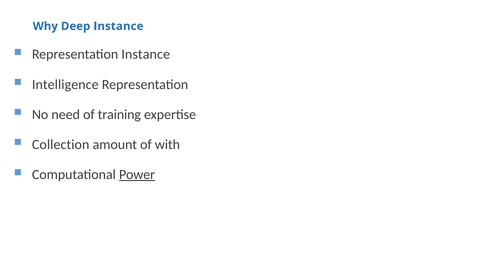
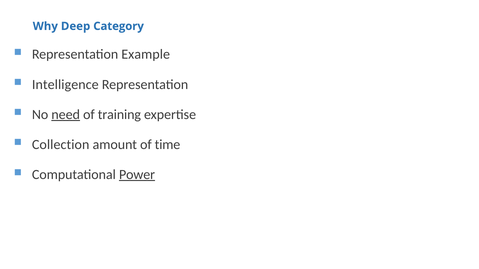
Deep Instance: Instance -> Category (119, 26)
Representation Instance: Instance -> Example (146, 54)
need underline: none -> present (66, 115)
with: with -> time (167, 145)
